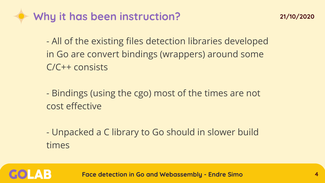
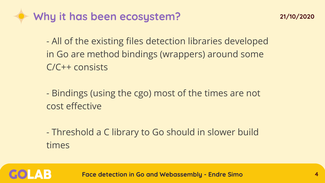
instruction: instruction -> ecosystem (150, 17)
convert: convert -> method (103, 54)
Unpacked: Unpacked -> Threshold (73, 132)
